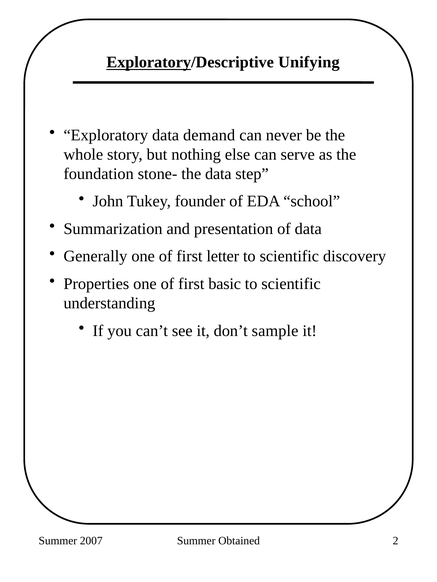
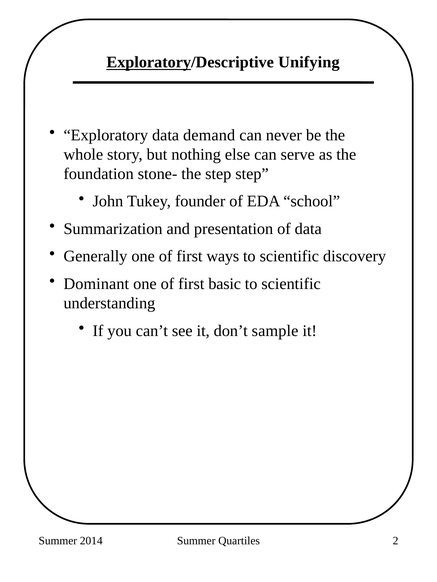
the data: data -> step (218, 174)
letter: letter -> ways (223, 257)
Properties: Properties -> Dominant (96, 284)
2007: 2007 -> 2014 (91, 541)
Obtained: Obtained -> Quartiles (239, 541)
